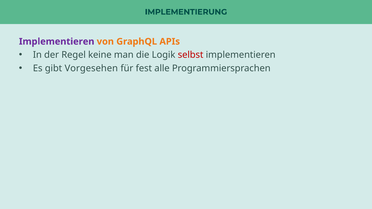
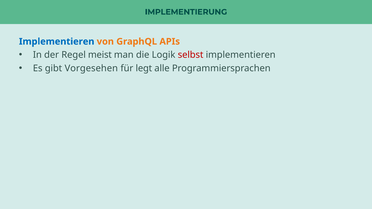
Implementieren colour: purple -> blue (57, 42)
keine: keine -> meist (100, 55)
fest: fest -> legt (144, 68)
